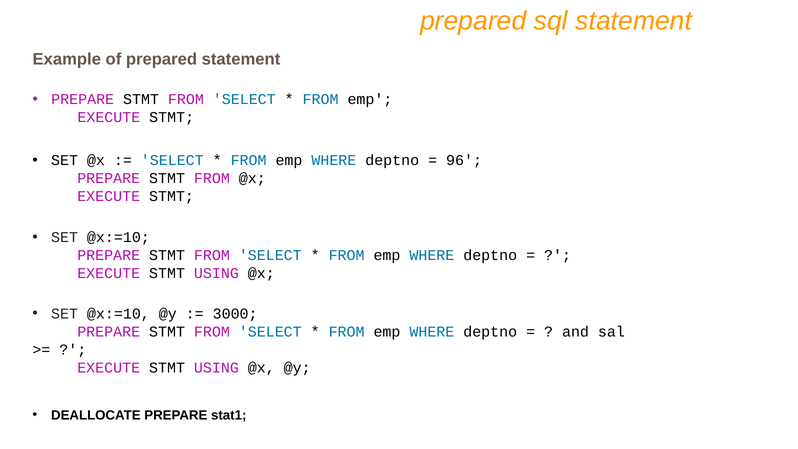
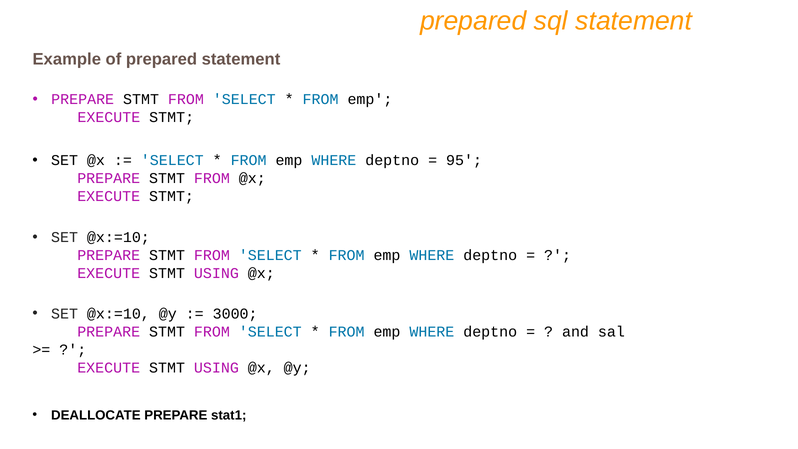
96: 96 -> 95 (464, 160)
